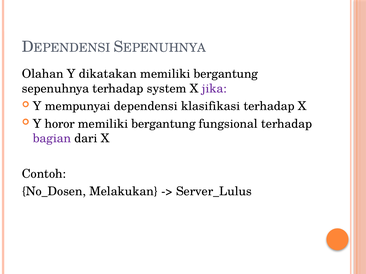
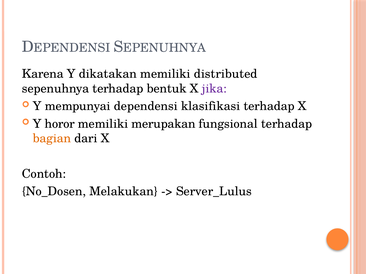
Olahan: Olahan -> Karena (43, 74)
dikatakan memiliki bergantung: bergantung -> distributed (226, 74)
system: system -> bentuk (167, 89)
bergantung: bergantung -> merupakan (163, 124)
bagian colour: purple -> orange (52, 139)
